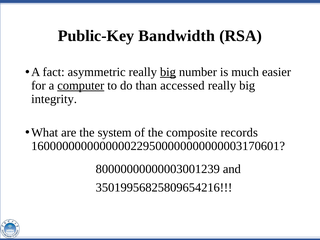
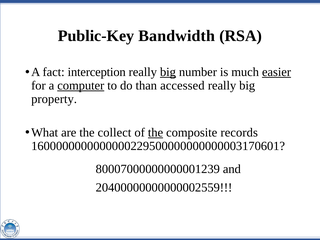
asymmetric: asymmetric -> interception (97, 72)
easier underline: none -> present (277, 72)
integrity: integrity -> property (54, 99)
system: system -> collect (114, 133)
the underline: none -> present (156, 133)
80000000000003001239: 80000000000003001239 -> 80007000000000001239 (158, 169)
35019956825809654216: 35019956825809654216 -> 20400000000000002559 (164, 187)
